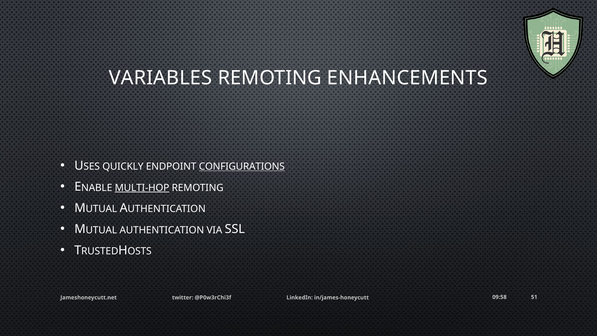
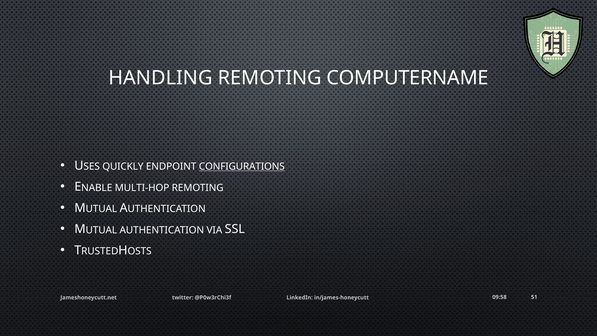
VARIABLES: VARIABLES -> HANDLING (161, 78)
ENHANCEMENTS: ENHANCEMENTS -> COMPUTERNAME (408, 78)
MULTI-HOP underline: present -> none (142, 188)
